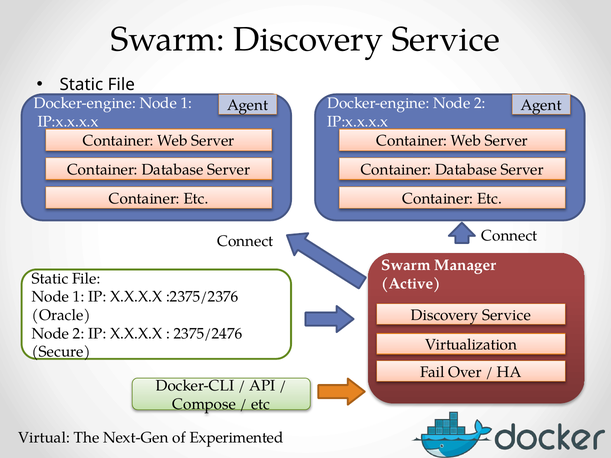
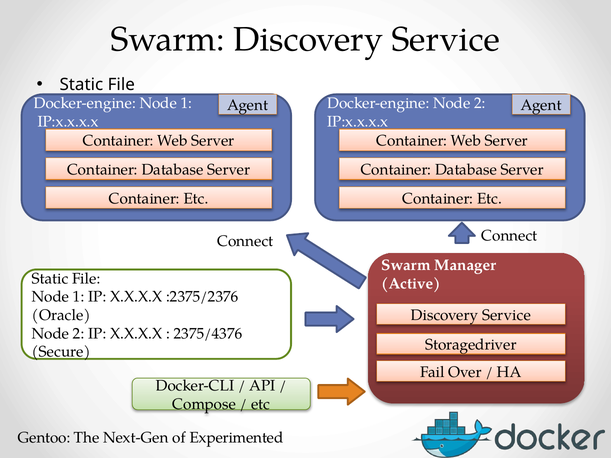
2375/2476: 2375/2476 -> 2375/4376 (208, 334)
Virtualization: Virtualization -> Storagedriver (471, 345)
Virtual: Virtual -> Gentoo (44, 438)
